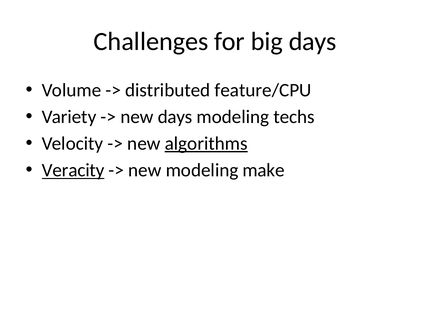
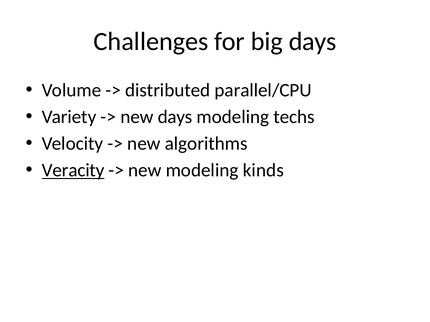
feature/CPU: feature/CPU -> parallel/CPU (263, 90)
algorithms underline: present -> none (206, 144)
make: make -> kinds (263, 171)
